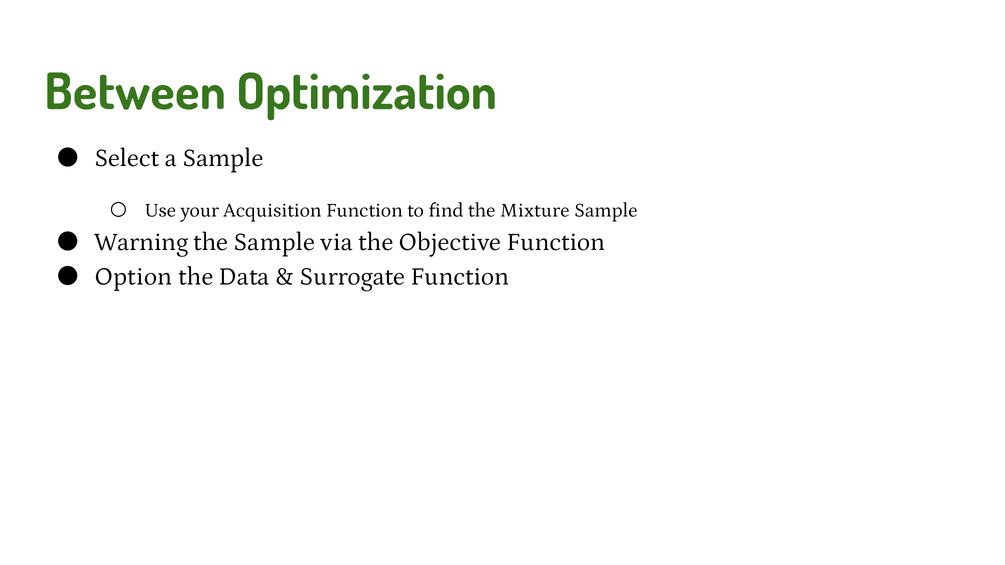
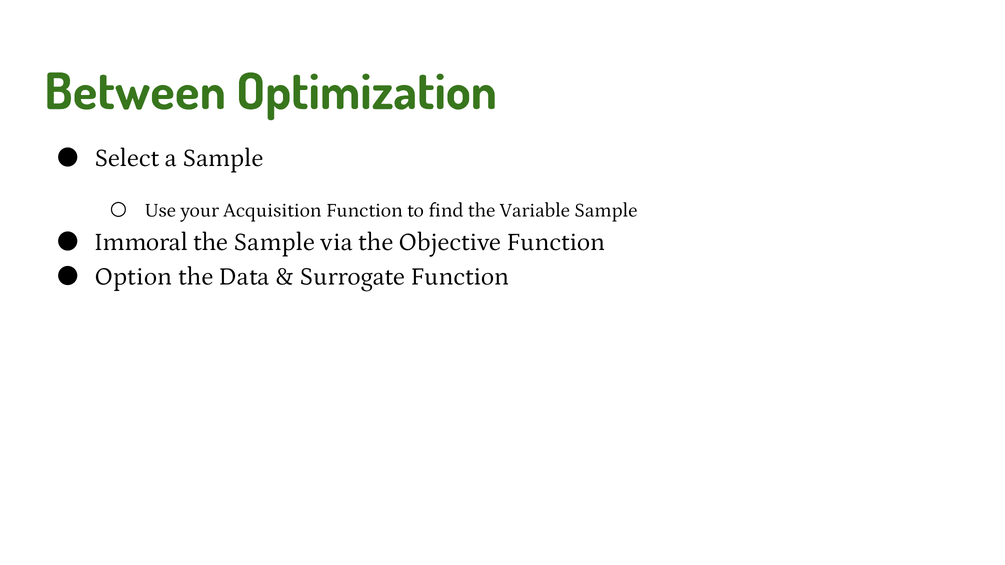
Mixture: Mixture -> Variable (535, 210)
Warning: Warning -> Immoral (141, 242)
